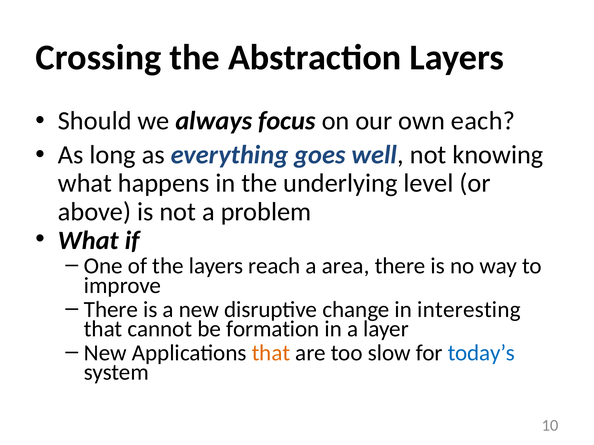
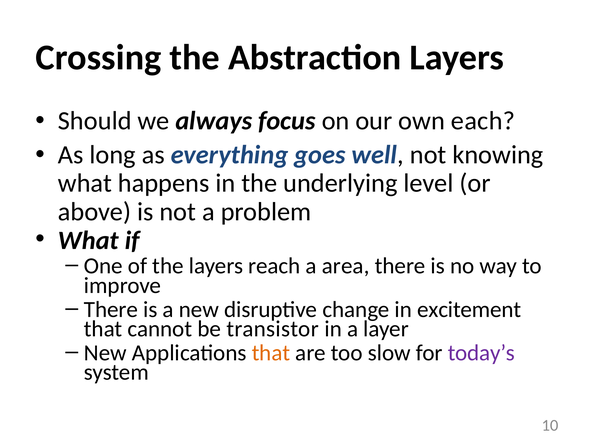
interesting: interesting -> excitement (469, 310)
formation: formation -> transistor (273, 329)
today’s colour: blue -> purple (481, 353)
